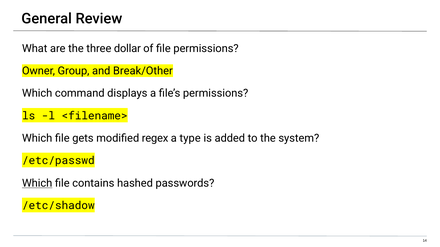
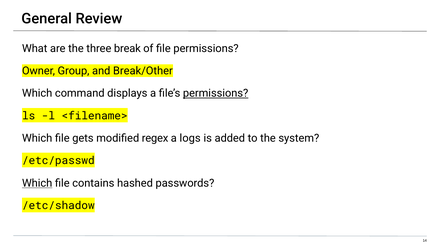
dollar: dollar -> break (127, 48)
permissions underline: none -> present (216, 93)
type: type -> logs (190, 138)
